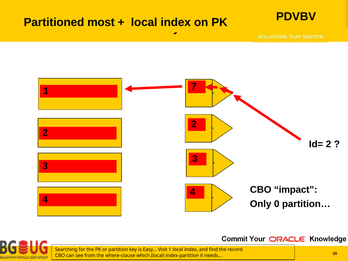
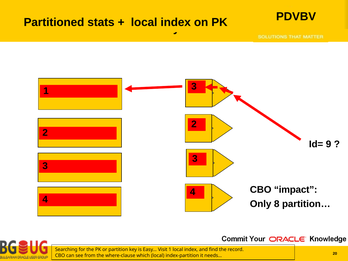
most: most -> stats (101, 22)
1 7: 7 -> 3 (194, 86)
Id= 2: 2 -> 9 (329, 144)
0: 0 -> 8 (277, 204)
